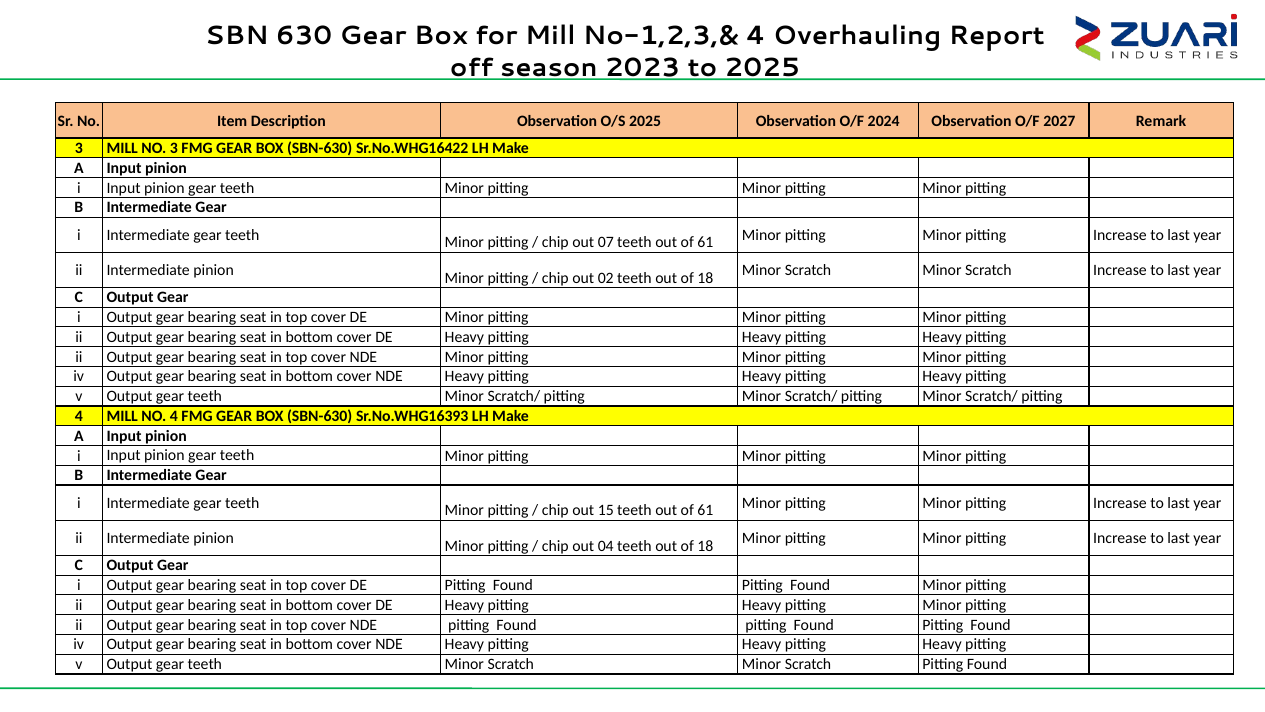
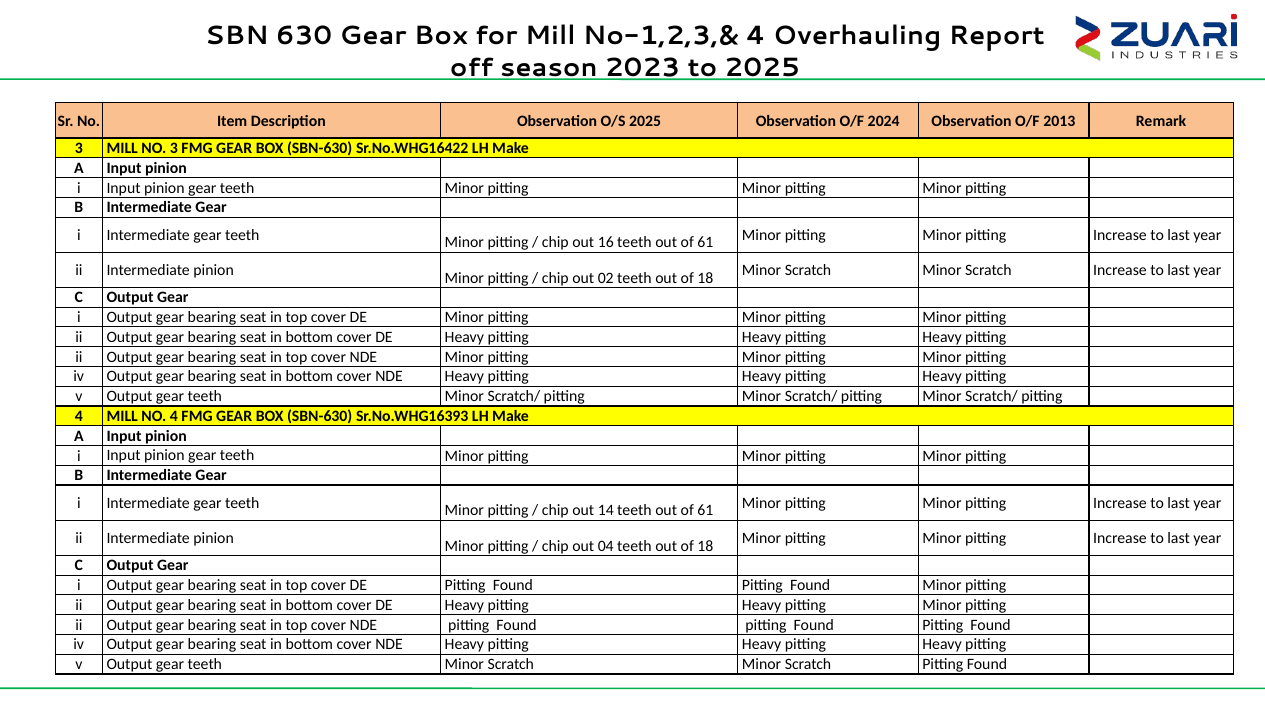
2027: 2027 -> 2013 (1059, 121)
07: 07 -> 16 (606, 243)
15: 15 -> 14 (606, 510)
